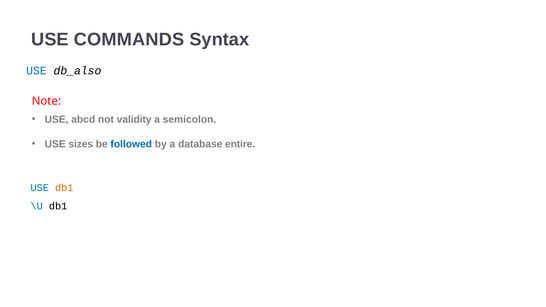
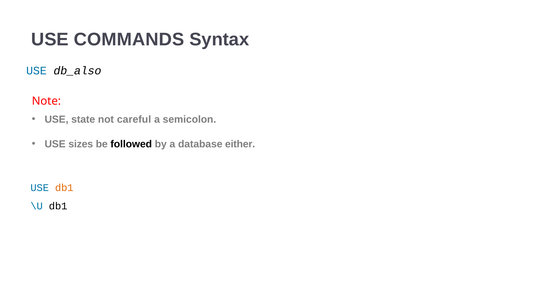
abcd: abcd -> state (83, 119)
validity: validity -> careful (134, 119)
followed colour: blue -> black (131, 144)
entire: entire -> either (240, 144)
